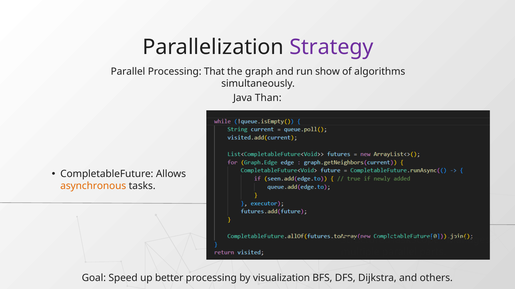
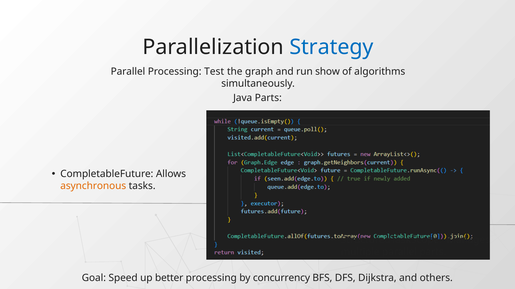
Strategy colour: purple -> blue (331, 47)
That: That -> Test (214, 72)
Java Than: Than -> Parts (268, 98)
visualization: visualization -> concurrency (281, 278)
